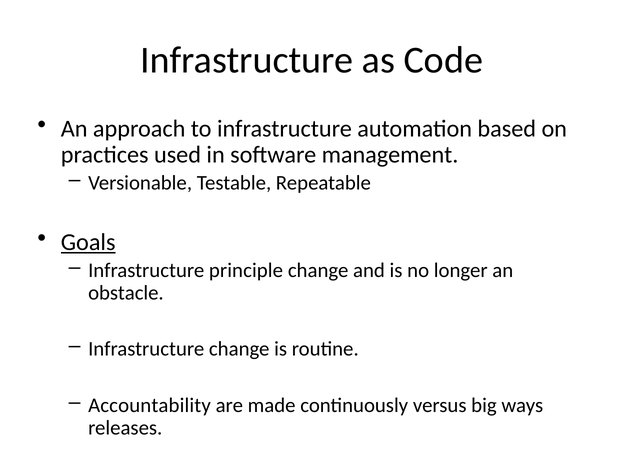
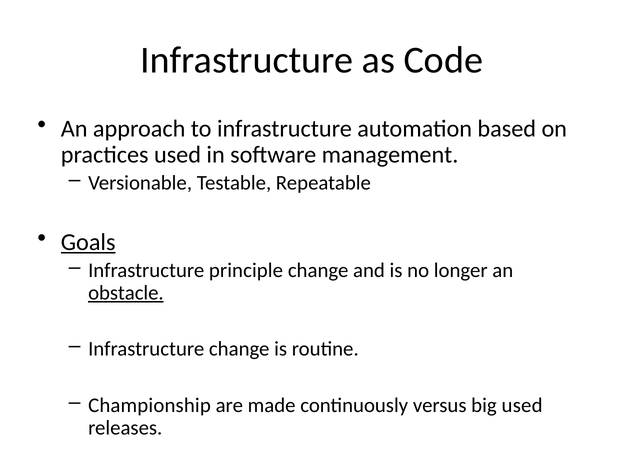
obstacle underline: none -> present (126, 293)
Accountability: Accountability -> Championship (149, 405)
big ways: ways -> used (522, 405)
